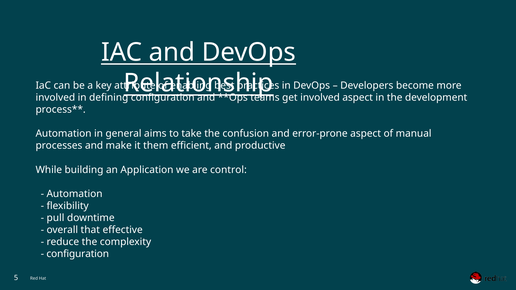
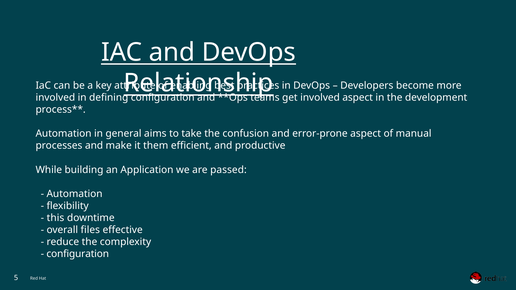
control: control -> passed (228, 170)
pull: pull -> this (56, 218)
that: that -> files (90, 230)
